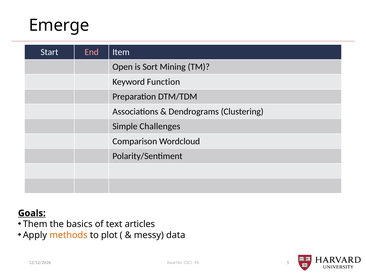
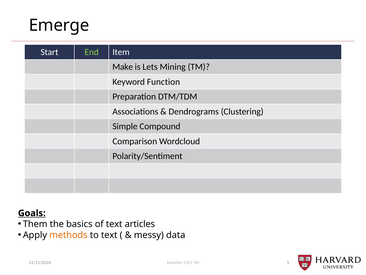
End colour: pink -> light green (92, 52)
Open: Open -> Make (123, 67)
Sort: Sort -> Lets (150, 67)
Challenges: Challenges -> Compound (160, 126)
to plot: plot -> text (109, 235)
